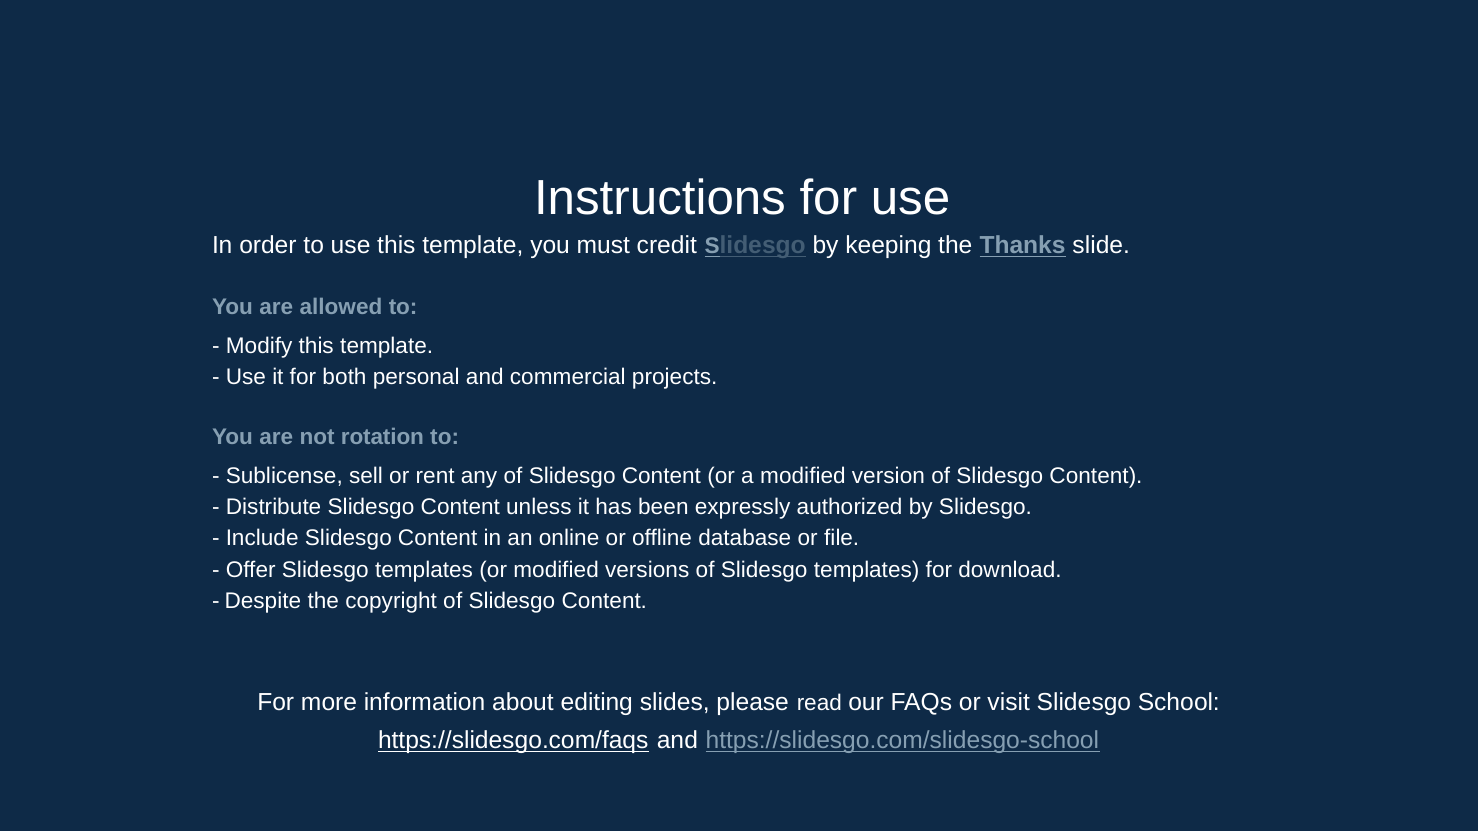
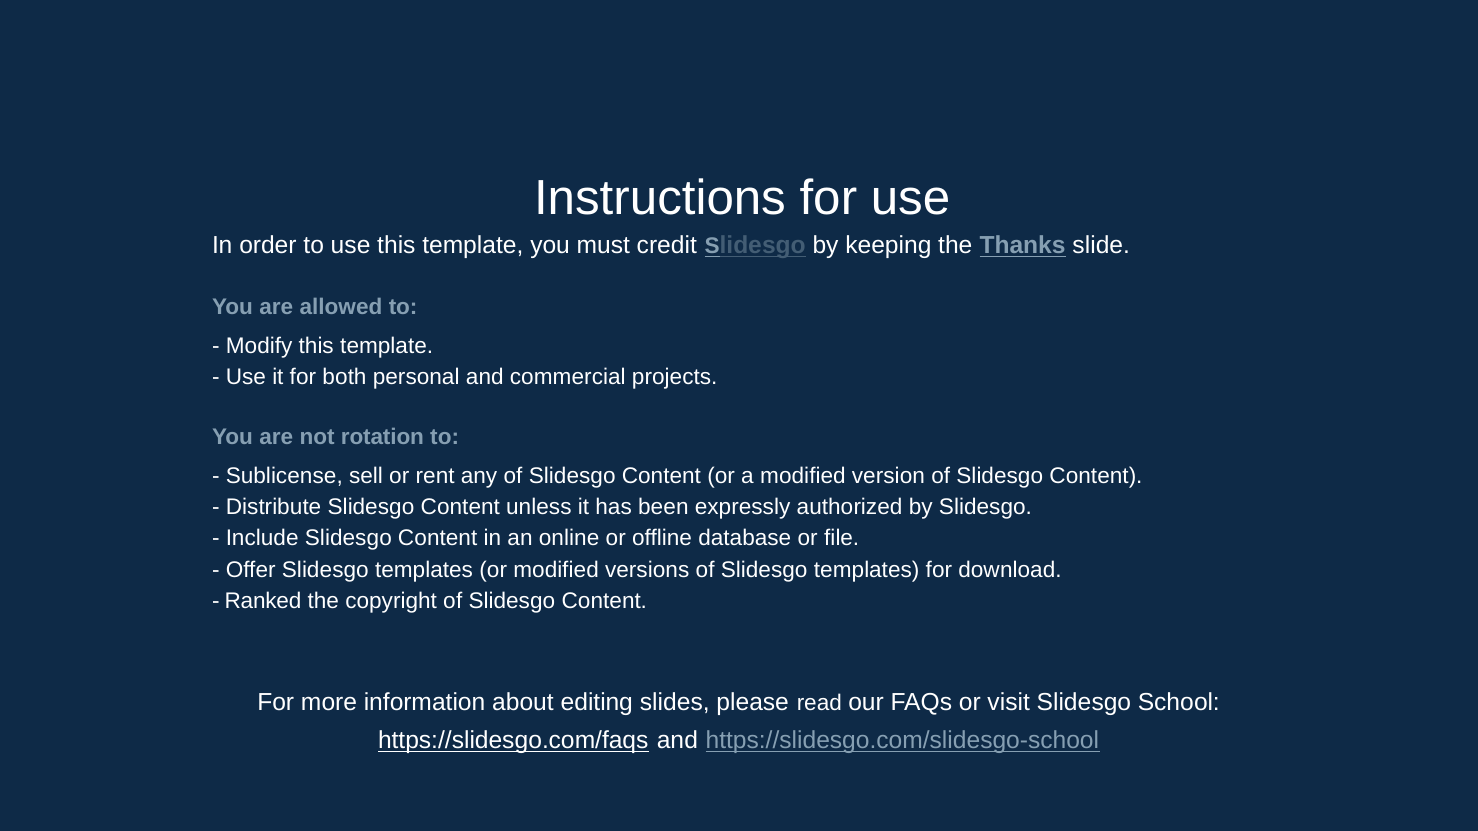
Despite: Despite -> Ranked (263, 601)
